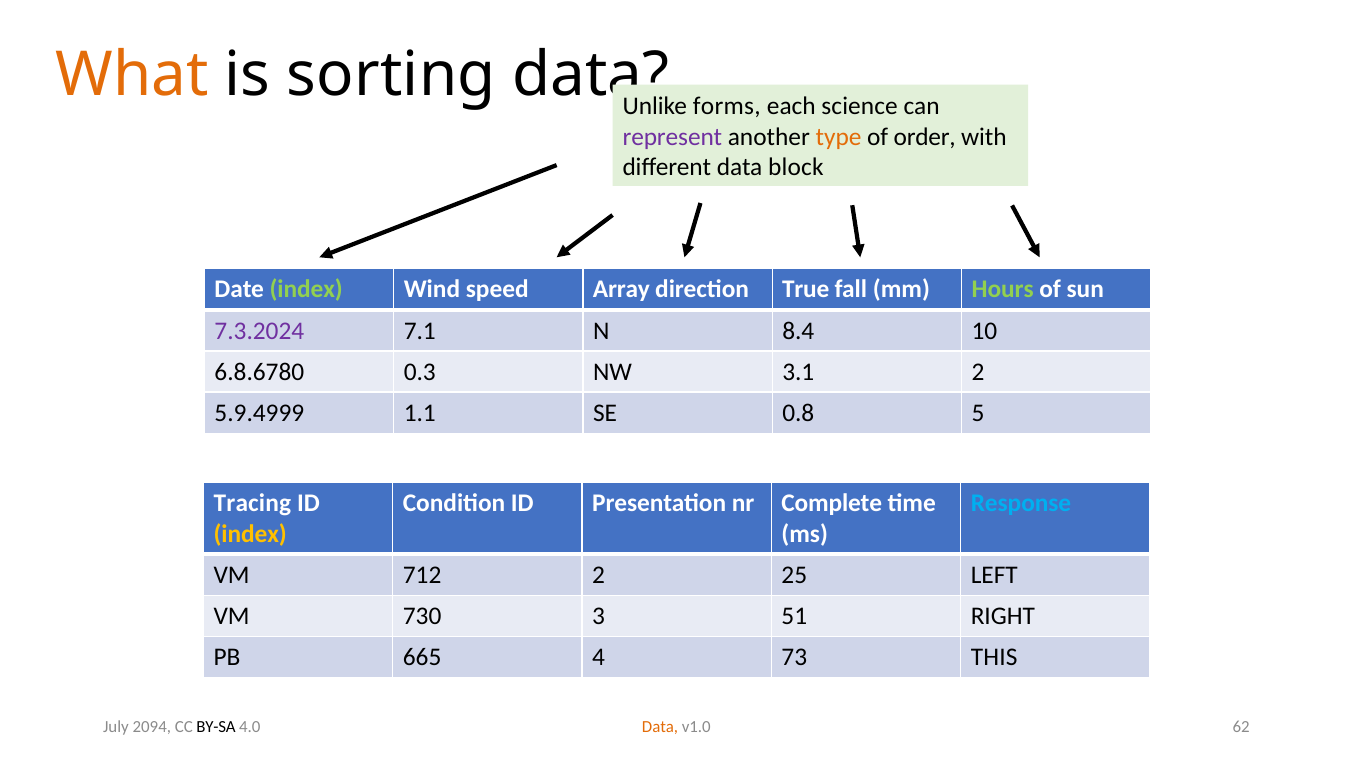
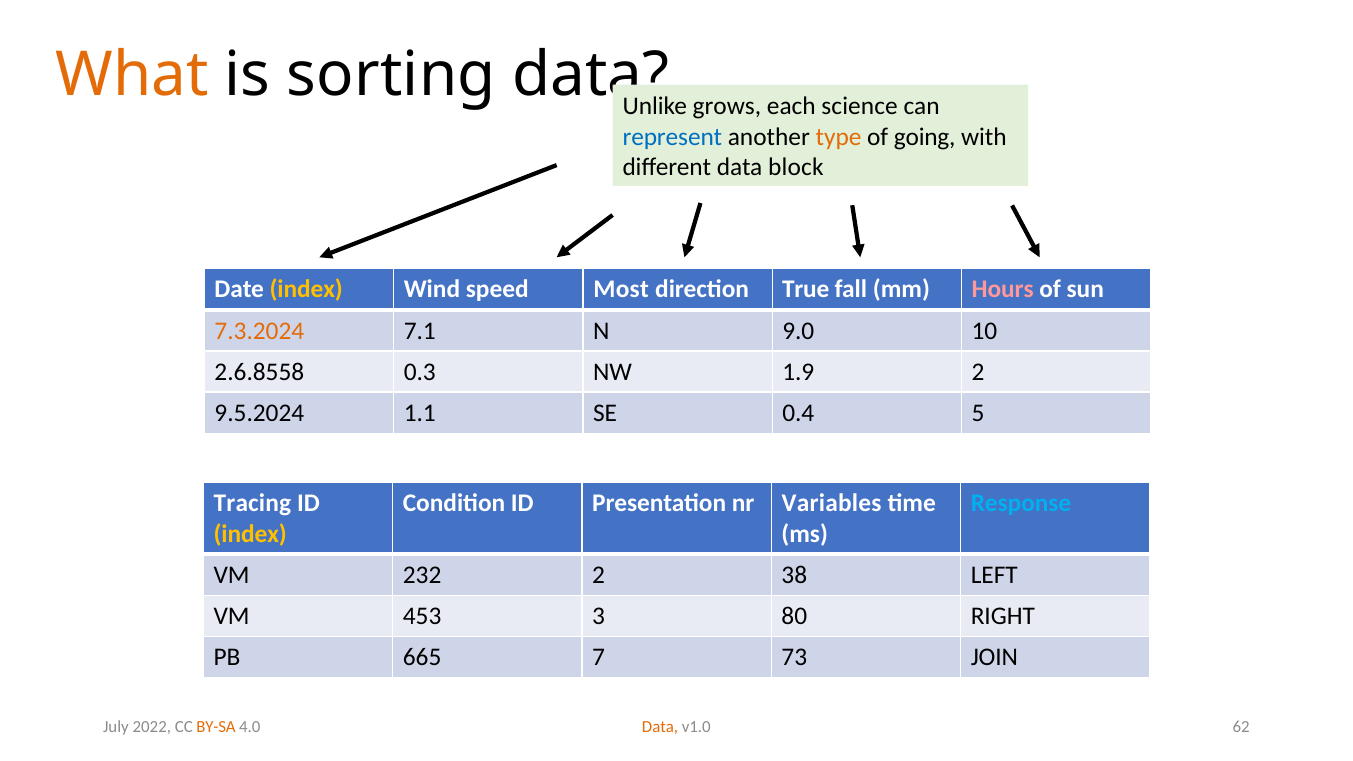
forms: forms -> grows (727, 107)
represent colour: purple -> blue (672, 137)
order: order -> going (925, 137)
index colour: light green -> yellow (306, 290)
Array: Array -> Most (621, 290)
Hours colour: light green -> pink (1003, 290)
7.3.2024 colour: purple -> orange (259, 331)
8.4: 8.4 -> 9.0 (798, 331)
6.8.6780: 6.8.6780 -> 2.6.8558 (259, 372)
3.1: 3.1 -> 1.9 (798, 372)
5.9.4999: 5.9.4999 -> 9.5.2024 (259, 413)
0.8: 0.8 -> 0.4 (798, 413)
Complete: Complete -> Variables (832, 503)
712: 712 -> 232 (422, 575)
25: 25 -> 38 (794, 575)
730: 730 -> 453 (422, 616)
51: 51 -> 80 (794, 616)
4: 4 -> 7 (599, 657)
THIS: THIS -> JOIN (994, 657)
2094: 2094 -> 2022 (152, 727)
BY-SA colour: black -> orange (216, 727)
